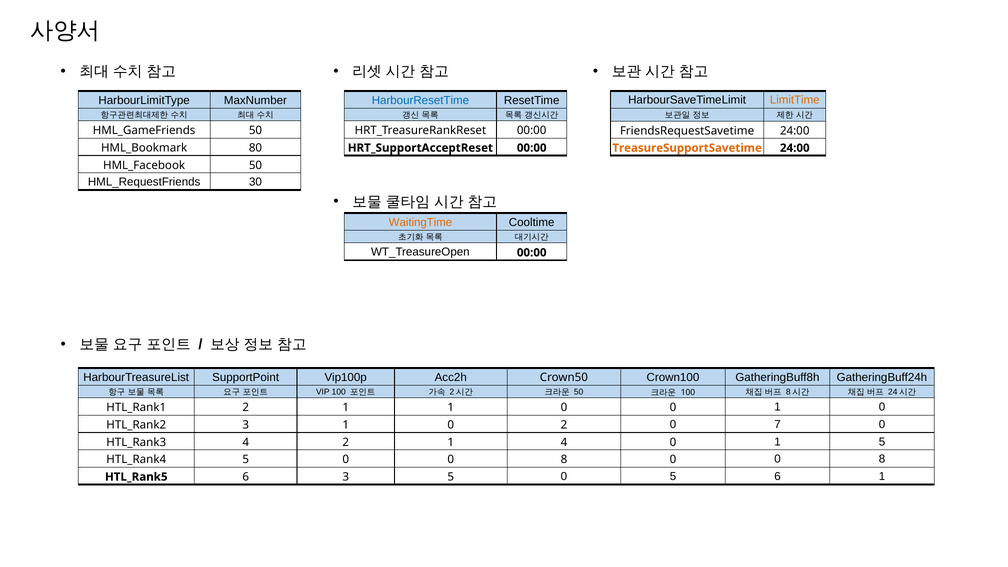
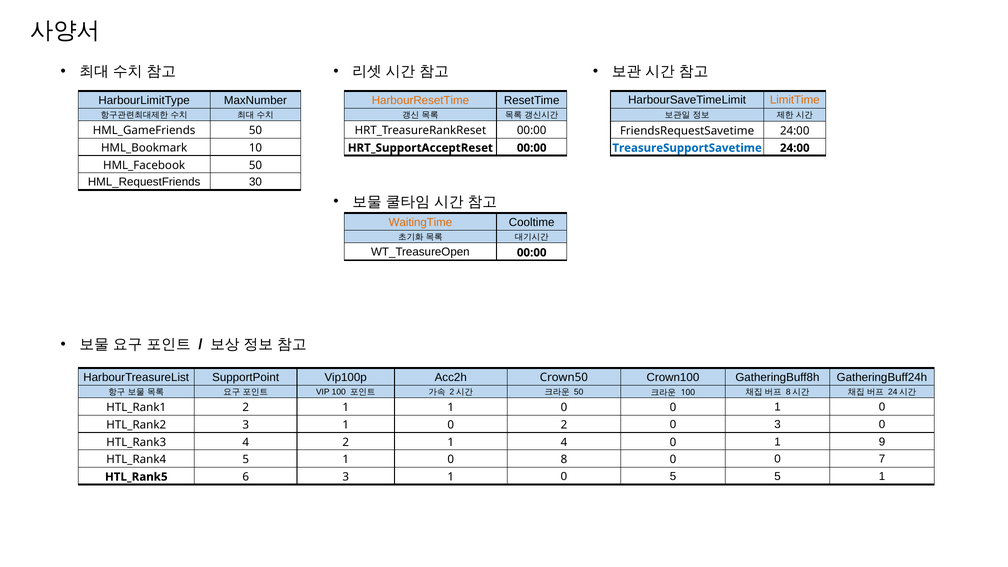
HarbourResetTime colour: blue -> orange (420, 100)
80: 80 -> 10 (255, 148)
TreasureSupportSavetime colour: orange -> blue (687, 148)
0 7: 7 -> 3 (777, 424)
1 5: 5 -> 9 (882, 442)
0: 0 -> 1 (346, 460)
8 0 0 8: 8 -> 7 (882, 459)
6 3 5: 5 -> 1 (451, 477)
5 6: 6 -> 5 (777, 476)
